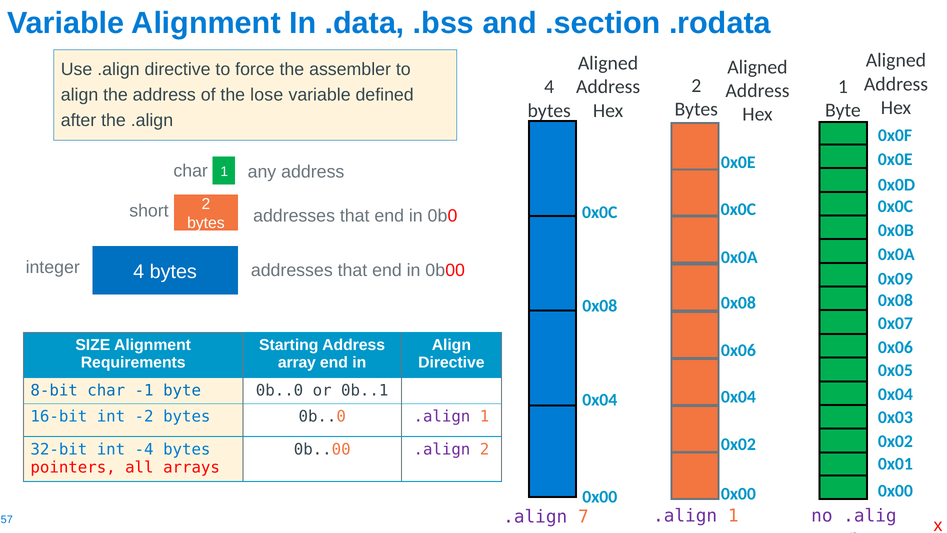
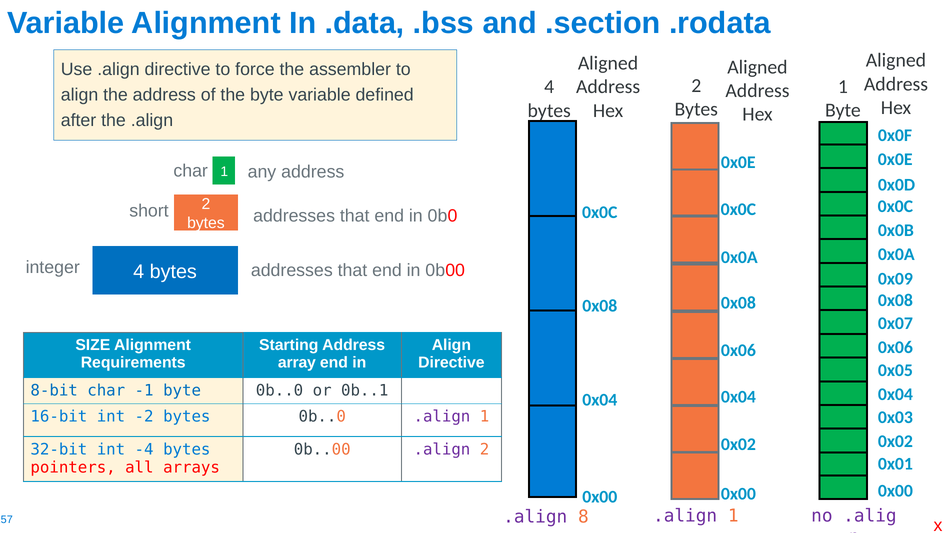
the lose: lose -> byte (267, 95)
7: 7 -> 8 (583, 517)
